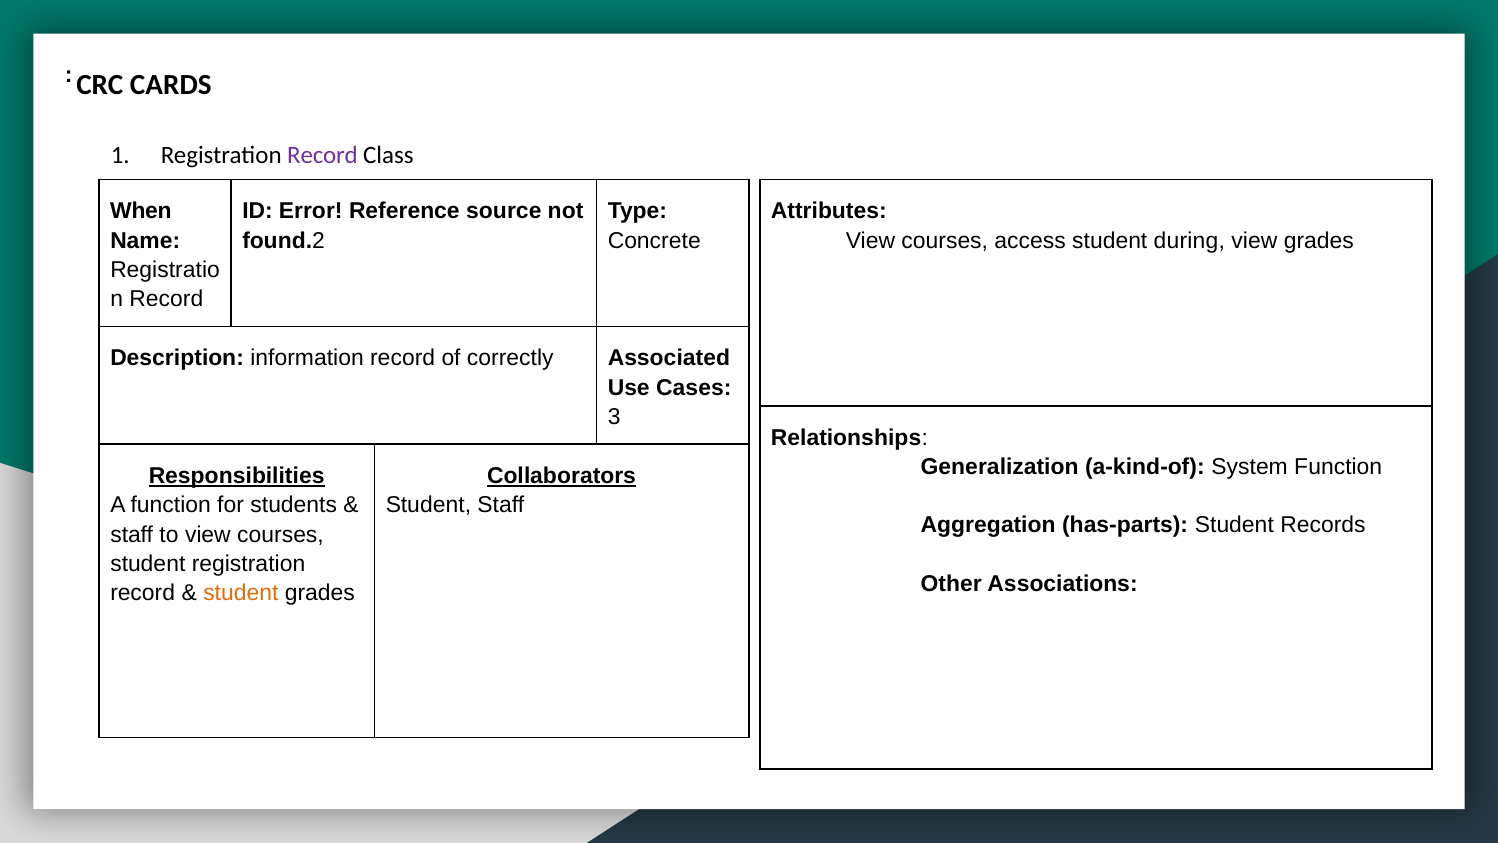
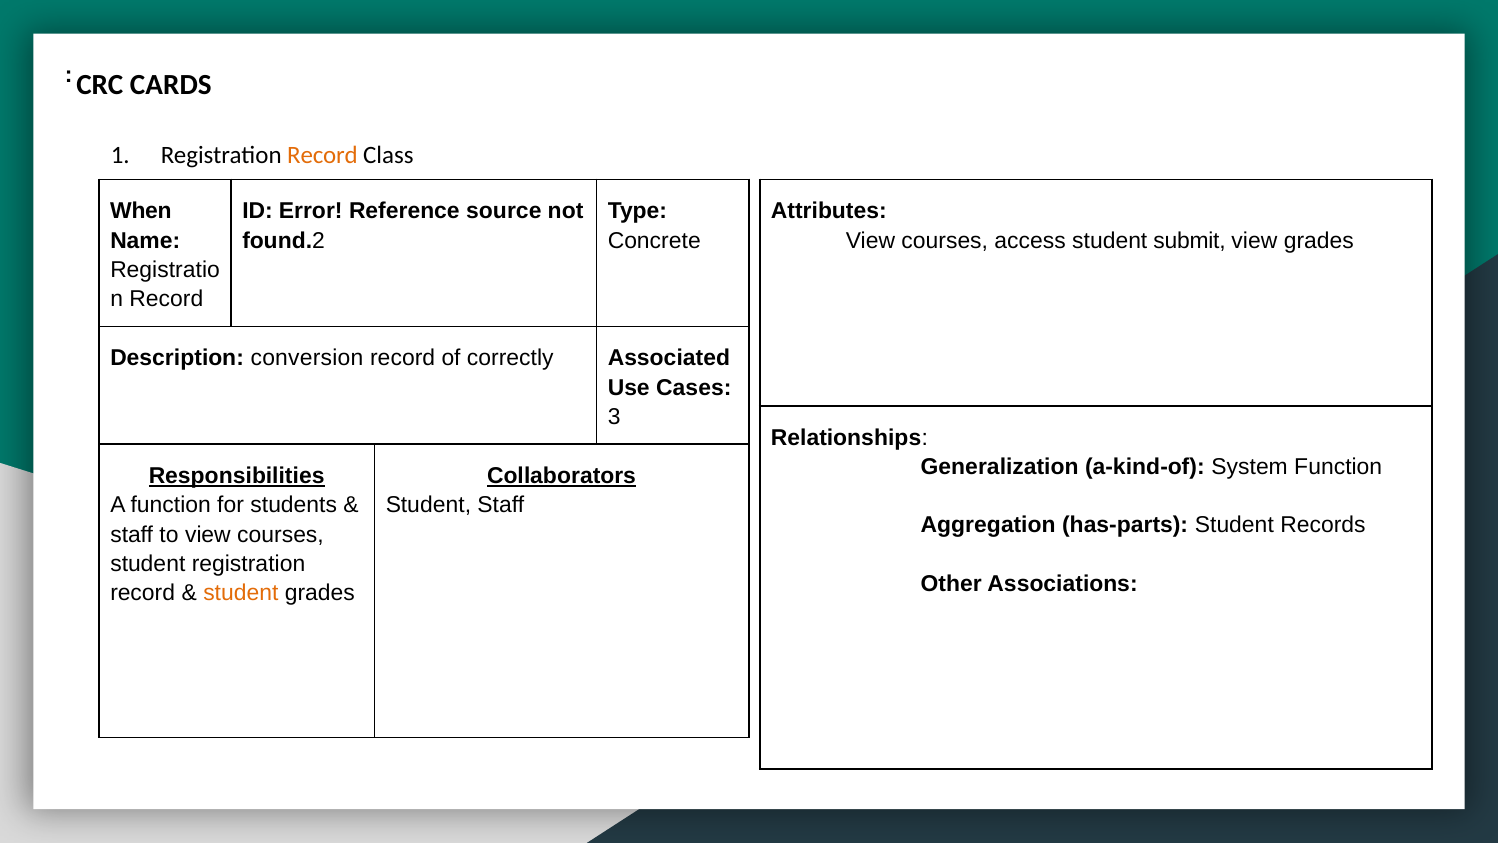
Record colour: purple -> orange (322, 155)
during: during -> submit (1190, 241)
information: information -> conversion (307, 358)
